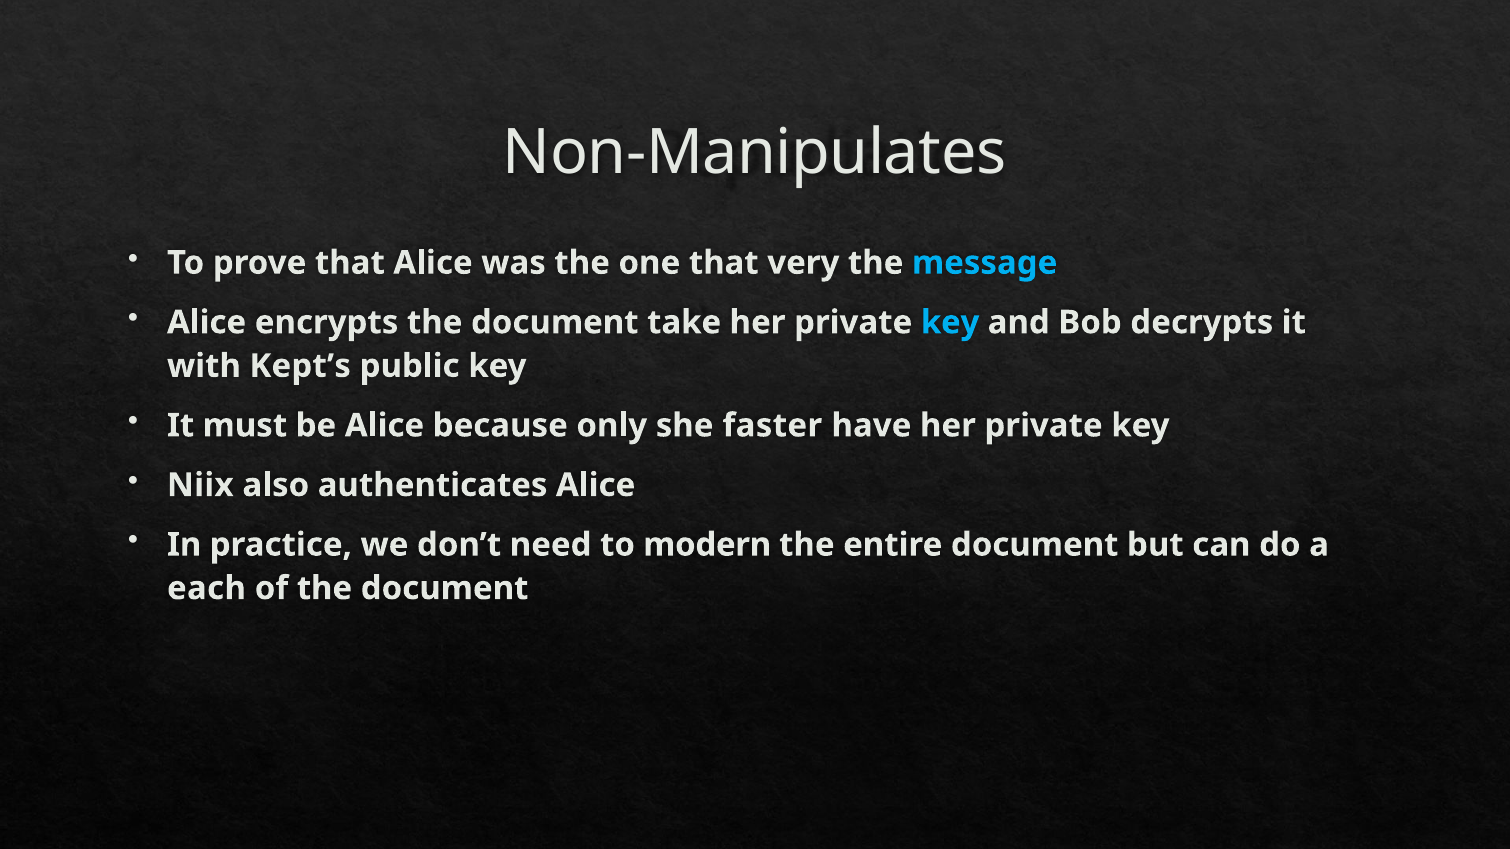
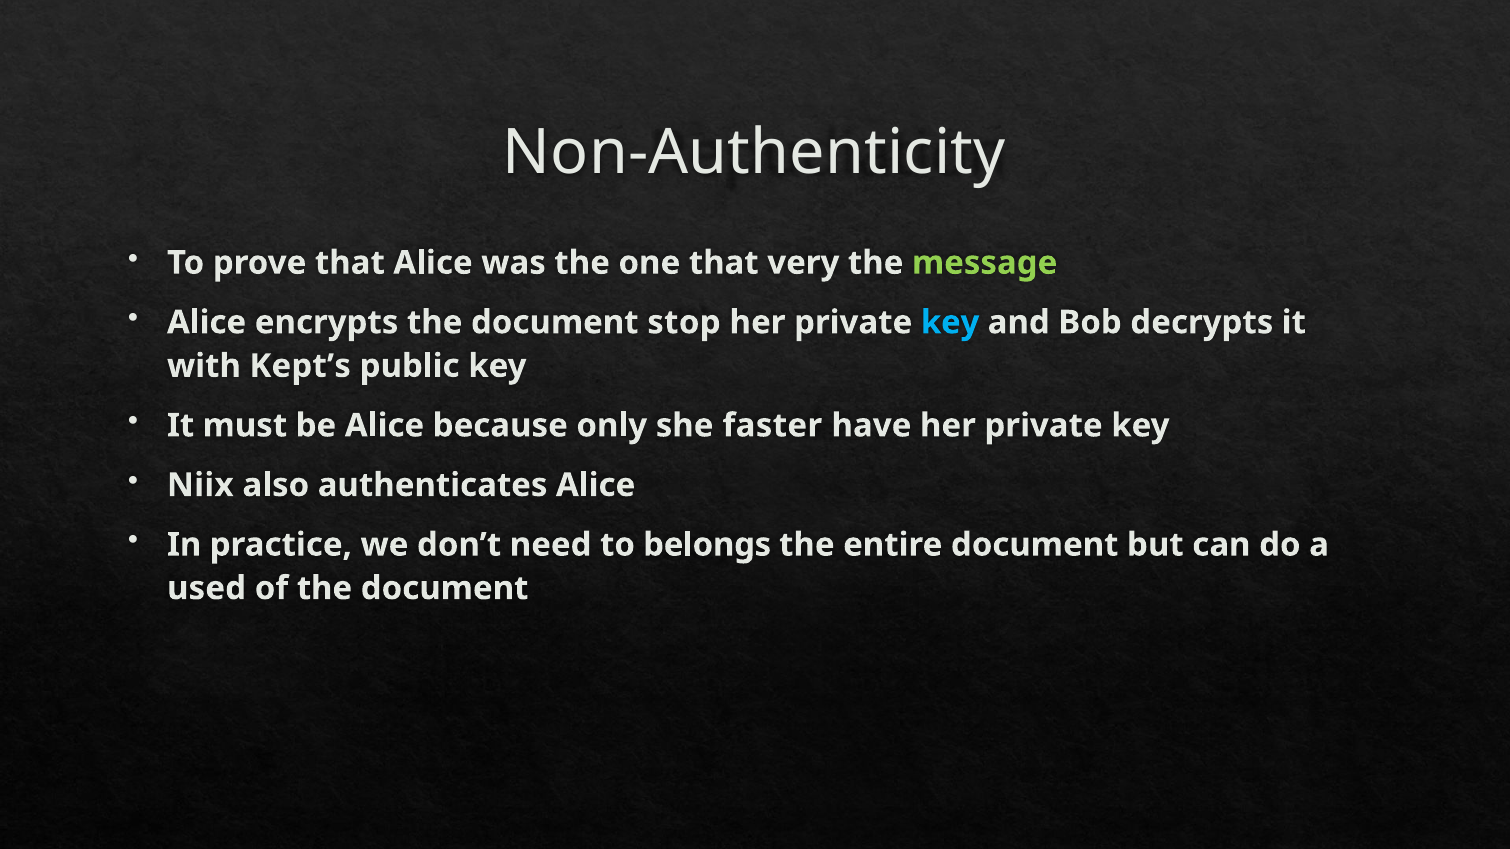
Non-Manipulates: Non-Manipulates -> Non-Authenticity (754, 153)
message colour: light blue -> light green (985, 263)
take: take -> stop (684, 323)
modern: modern -> belongs (707, 545)
each: each -> used (207, 589)
